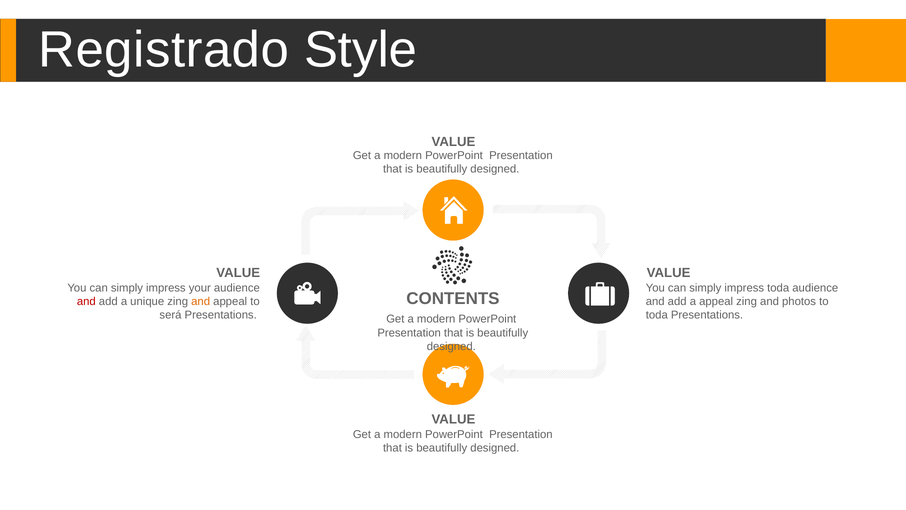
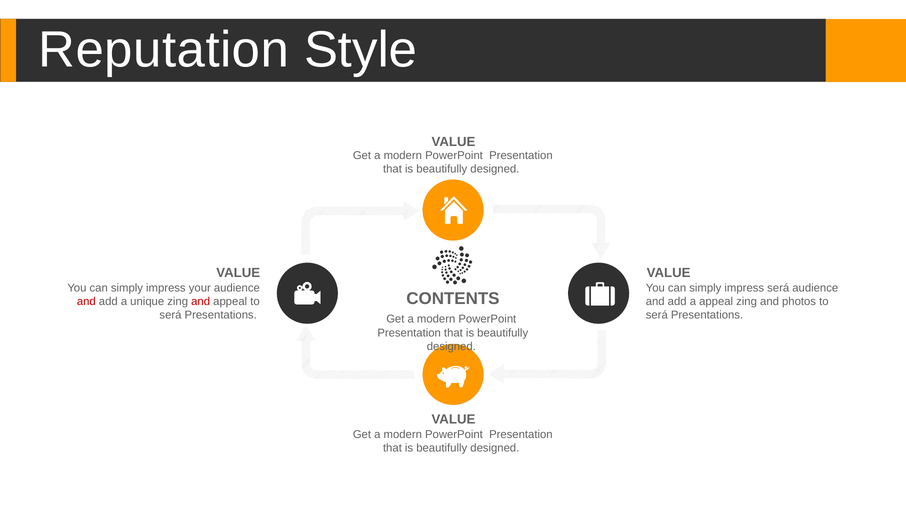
Registrado: Registrado -> Reputation (164, 50)
impress toda: toda -> será (778, 288)
and colour: orange -> red (201, 301)
toda: toda -> será (657, 315)
